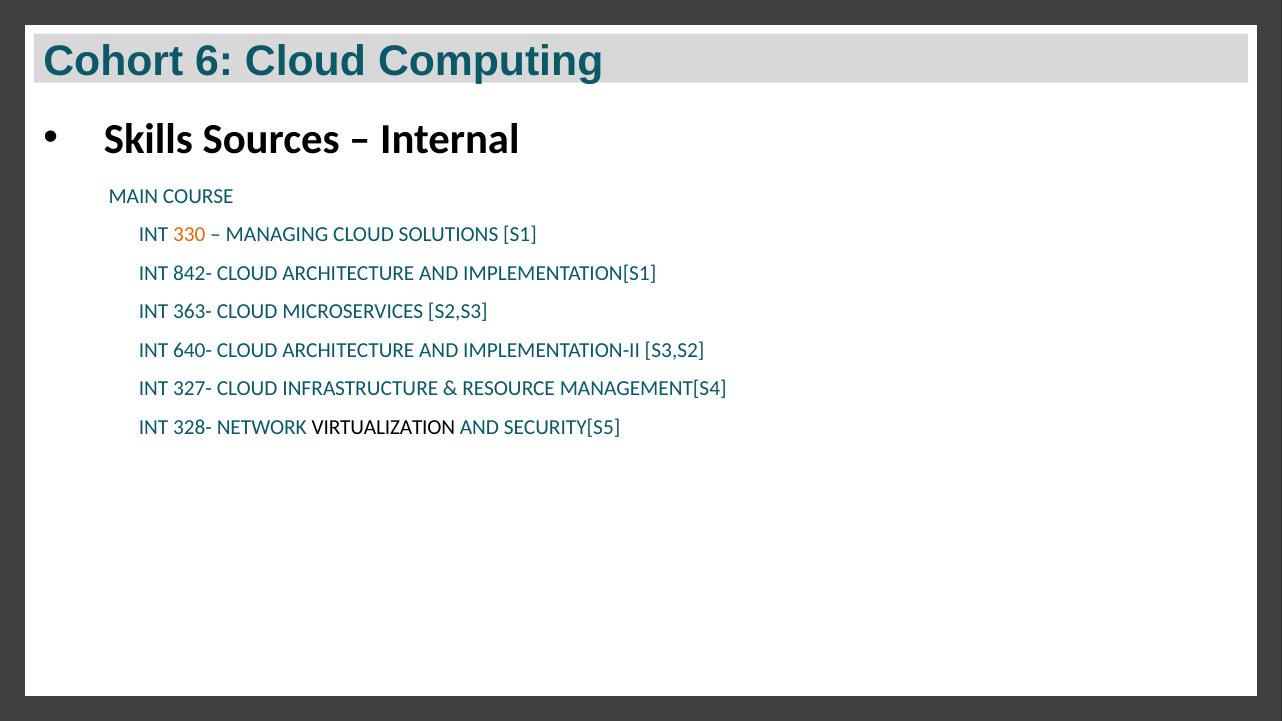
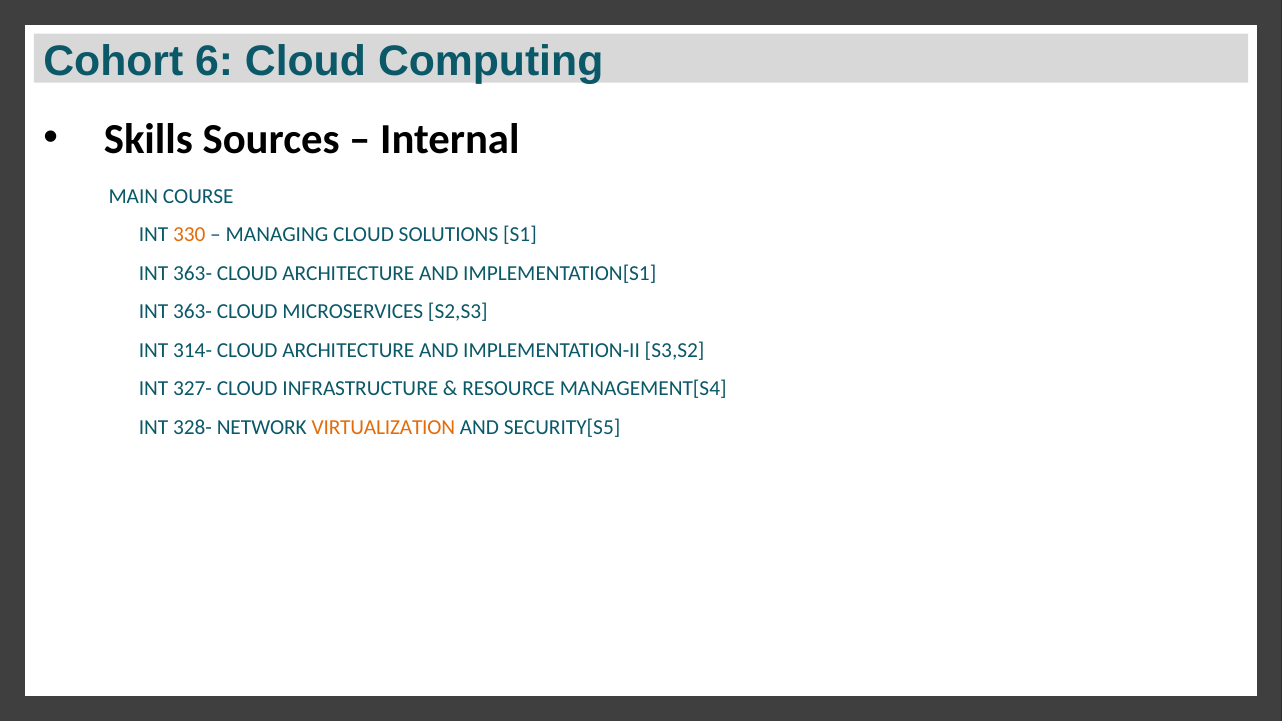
842-: 842- -> 363- (193, 273)
640-: 640- -> 314- (193, 350)
VIRTUALIZATION colour: black -> orange (383, 427)
